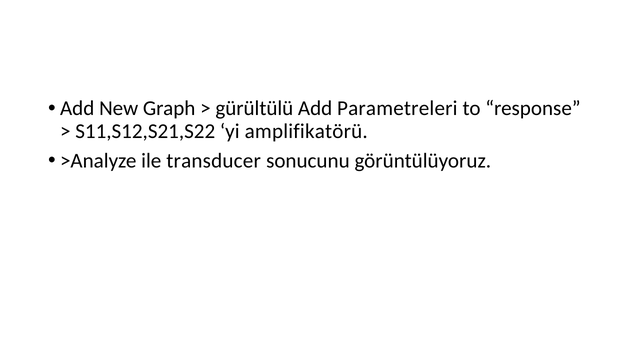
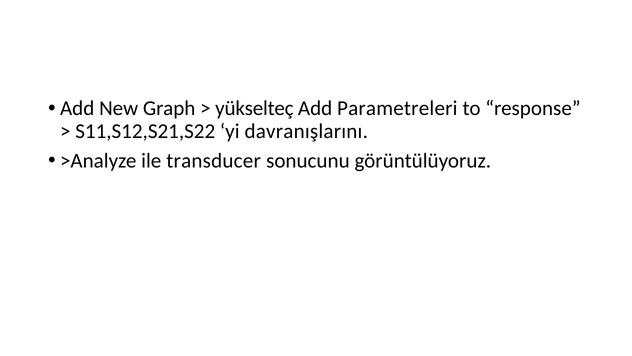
gürültülü: gürültülü -> yükselteç (254, 108)
amplifikatörü: amplifikatörü -> davranışlarını (306, 131)
